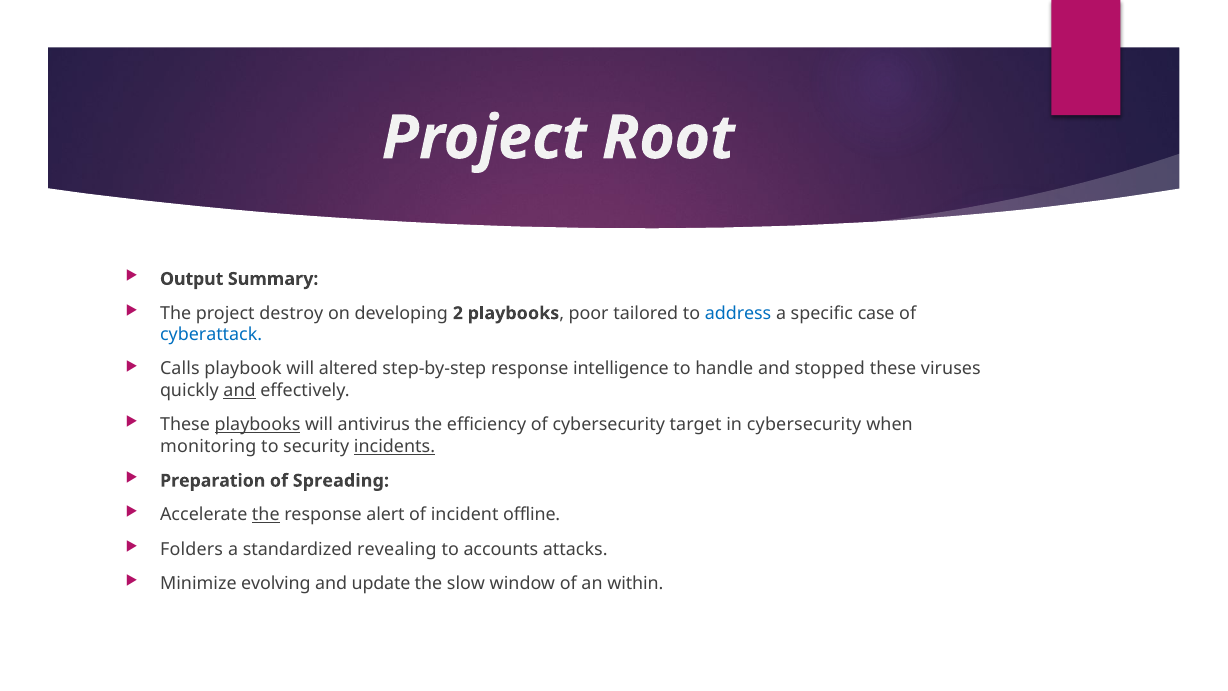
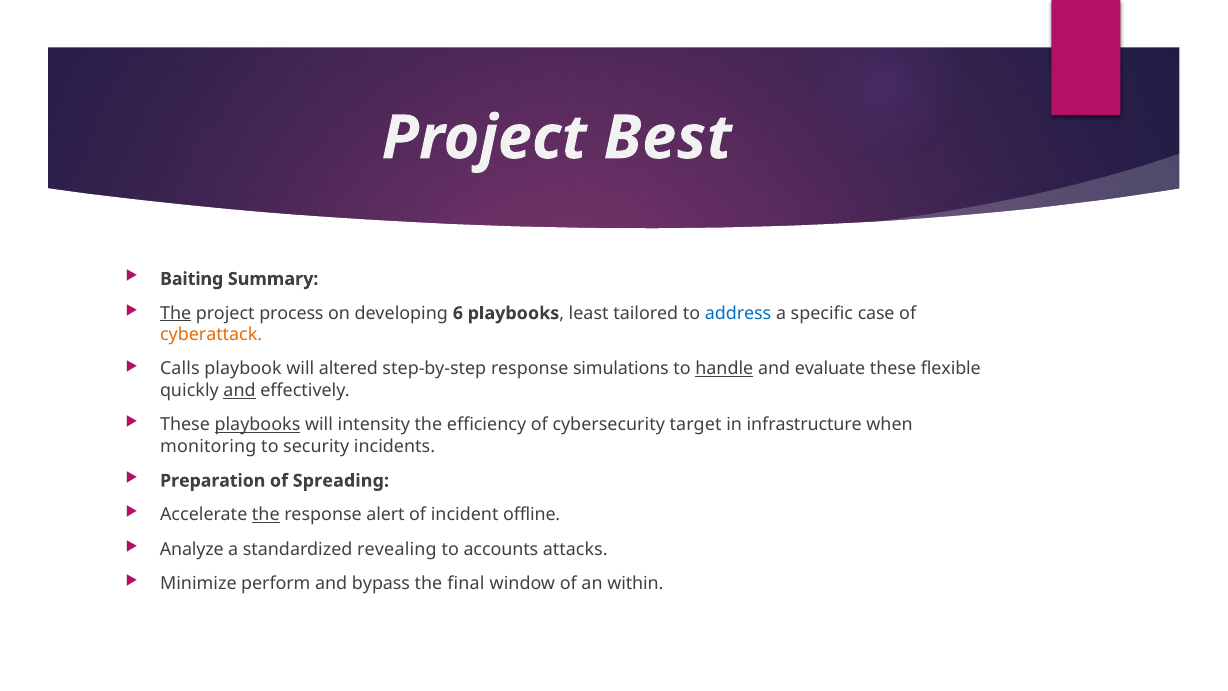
Root: Root -> Best (668, 138)
Output: Output -> Baiting (192, 279)
The underline: none -> present (176, 313)
destroy: destroy -> process (291, 313)
2: 2 -> 6 (458, 313)
poor: poor -> least (589, 313)
cyberattack colour: blue -> orange (211, 335)
intelligence: intelligence -> simulations (621, 369)
handle underline: none -> present (724, 369)
stopped: stopped -> evaluate (830, 369)
viruses: viruses -> flexible (951, 369)
antivirus: antivirus -> intensity (374, 425)
in cybersecurity: cybersecurity -> infrastructure (804, 425)
incidents underline: present -> none (395, 446)
Folders: Folders -> Analyze (192, 549)
evolving: evolving -> perform (276, 583)
update: update -> bypass (381, 583)
slow: slow -> final (466, 583)
